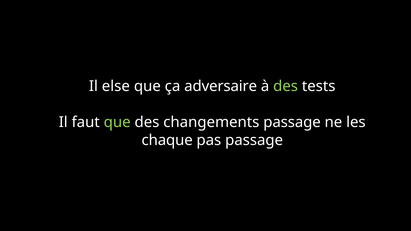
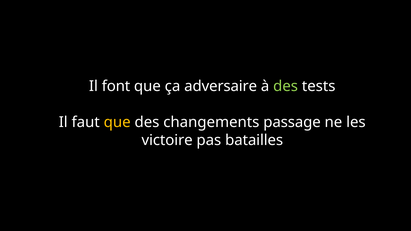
else: else -> font (116, 86)
que colour: light green -> yellow (117, 122)
chaque: chaque -> victoire (167, 140)
pas passage: passage -> batailles (254, 140)
